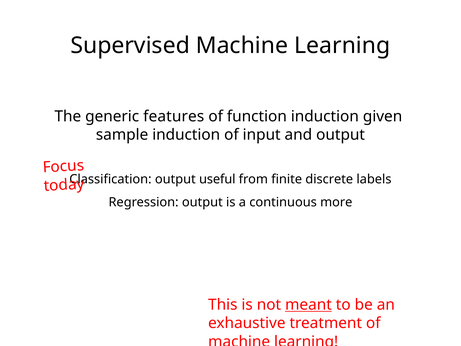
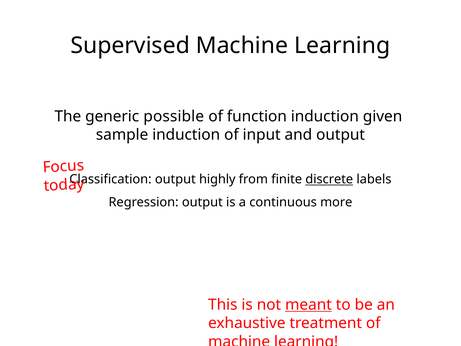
features: features -> possible (174, 116)
useful: useful -> highly (217, 179)
discrete underline: none -> present (329, 179)
